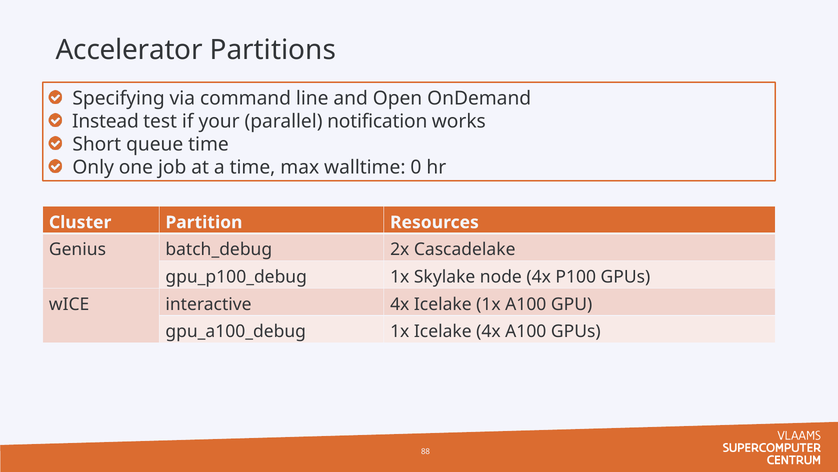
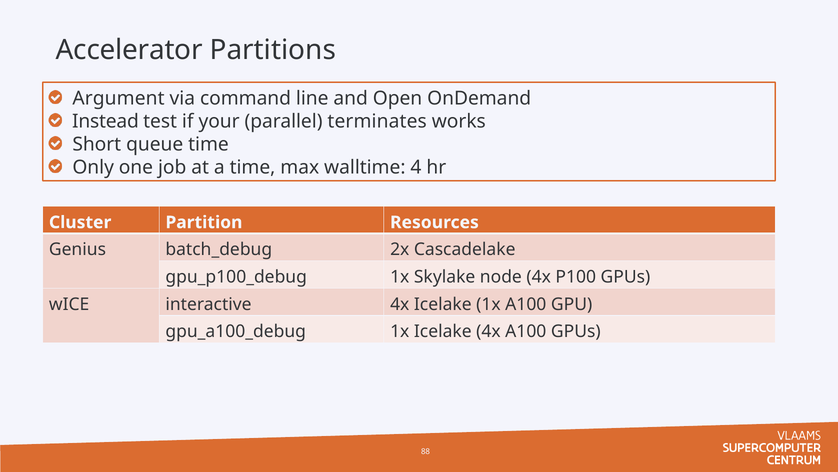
Specifying: Specifying -> Argument (119, 98)
notification: notification -> terminates (377, 121)
0: 0 -> 4 (416, 167)
